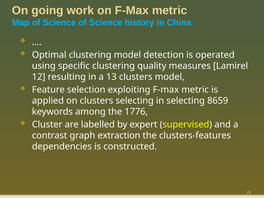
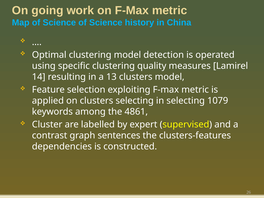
12: 12 -> 14 (39, 77)
8659: 8659 -> 1079 (218, 101)
1776: 1776 -> 4861 (136, 112)
extraction: extraction -> sentences (119, 135)
